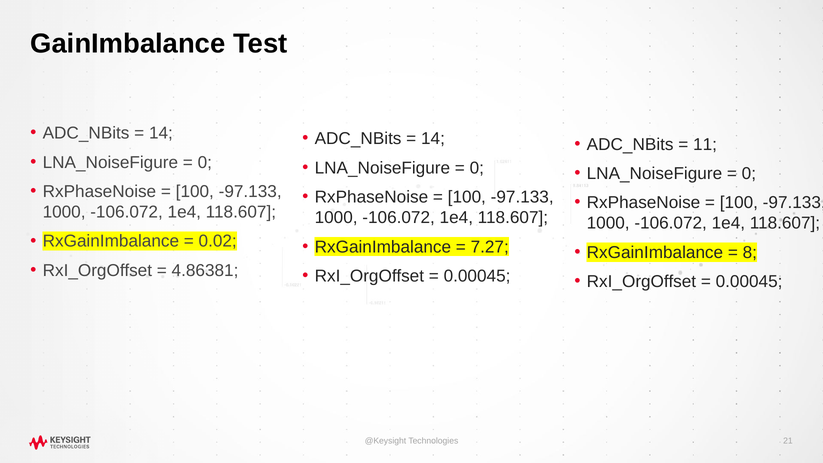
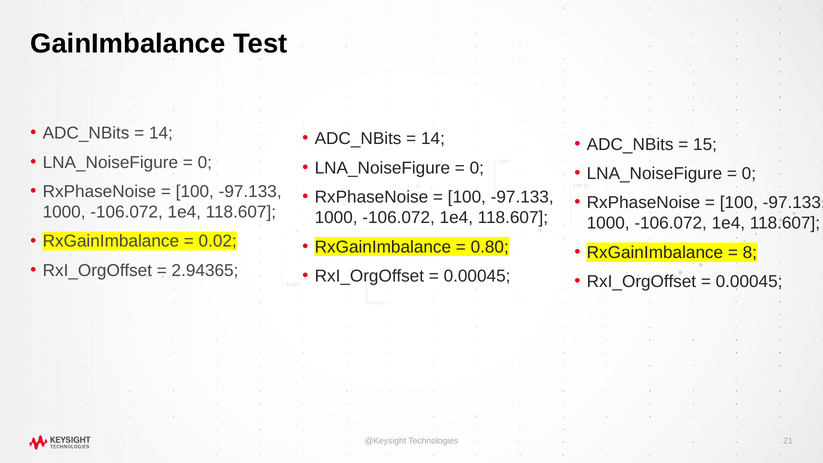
11: 11 -> 15 (705, 144)
7.27: 7.27 -> 0.80 (490, 247)
4.86381: 4.86381 -> 2.94365 (205, 270)
